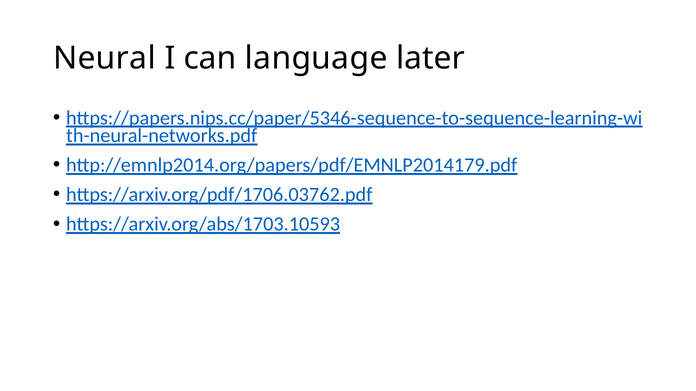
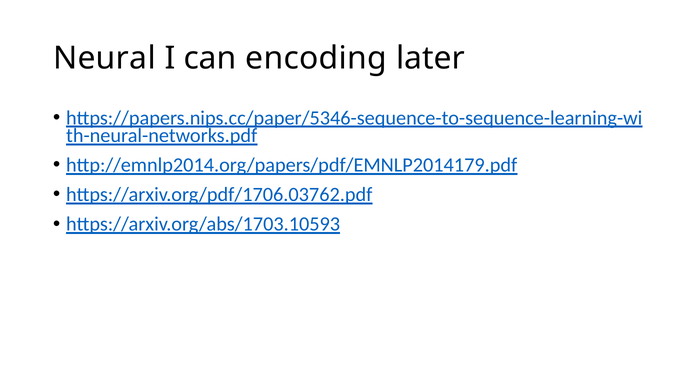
language: language -> encoding (316, 58)
